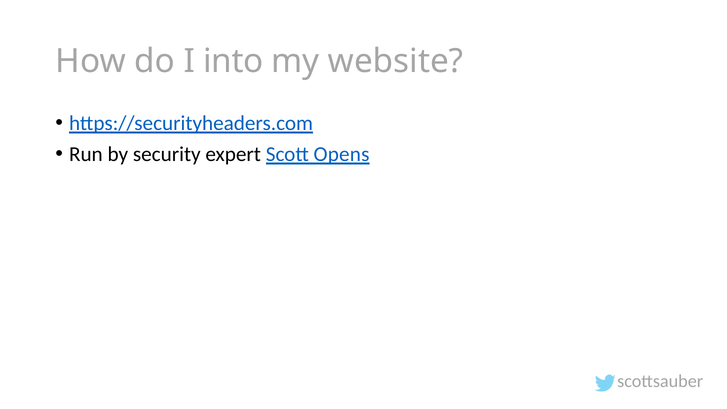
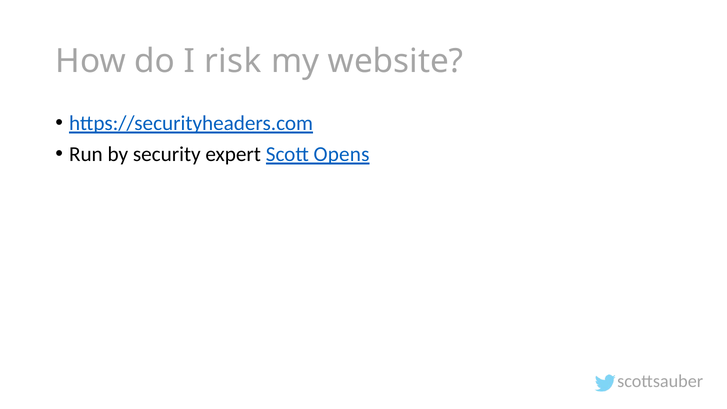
into: into -> risk (233, 61)
